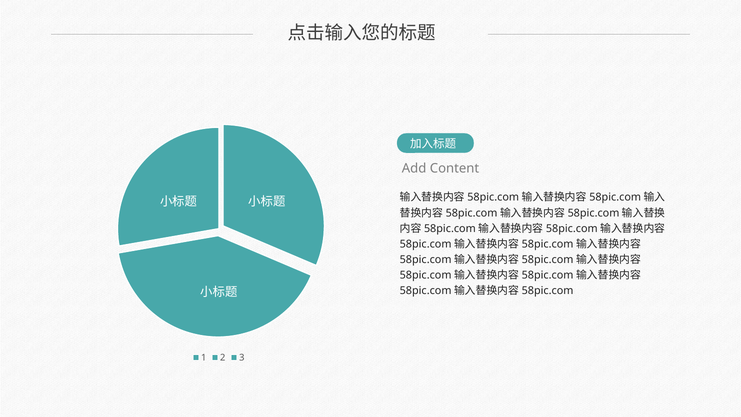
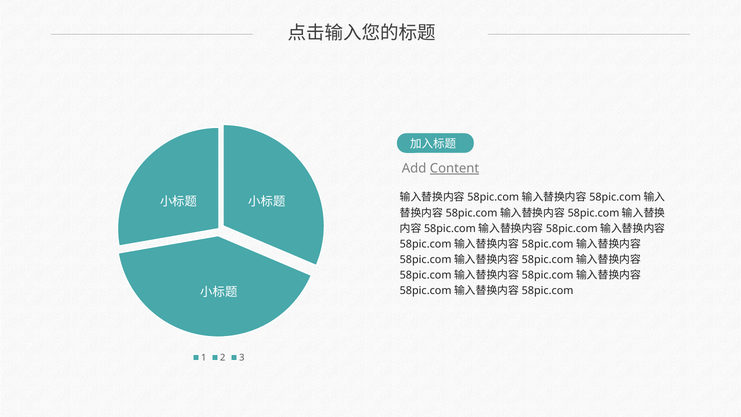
Content underline: none -> present (455, 168)
